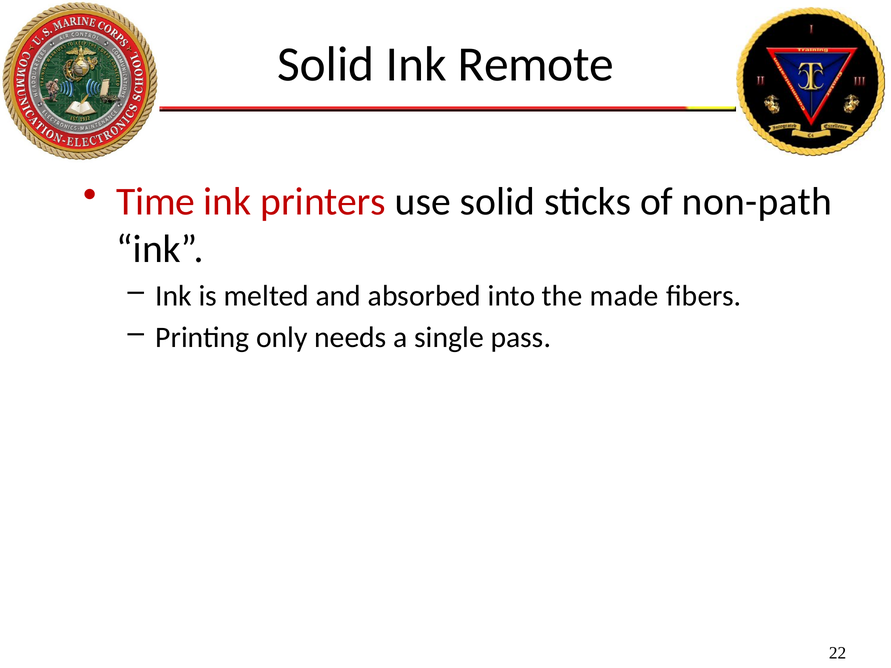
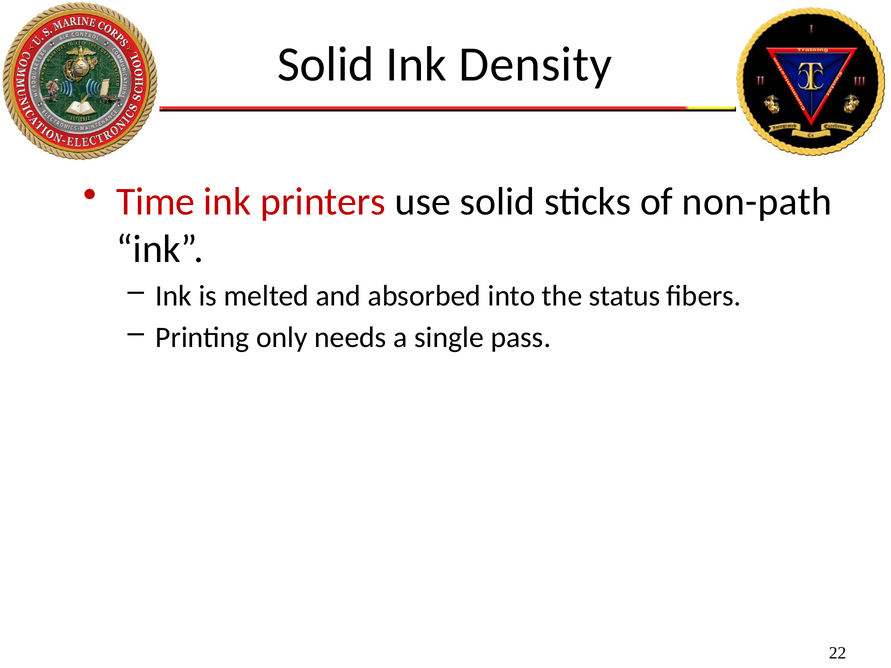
Remote: Remote -> Density (535, 64)
made: made -> status (624, 296)
